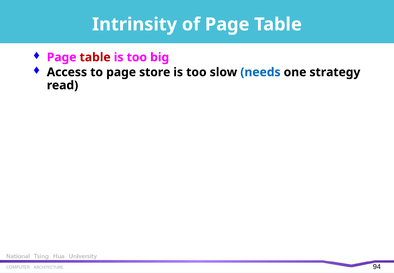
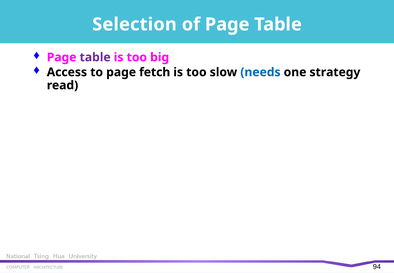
Intrinsity: Intrinsity -> Selection (134, 24)
table colour: red -> purple (95, 57)
store: store -> fetch (155, 72)
